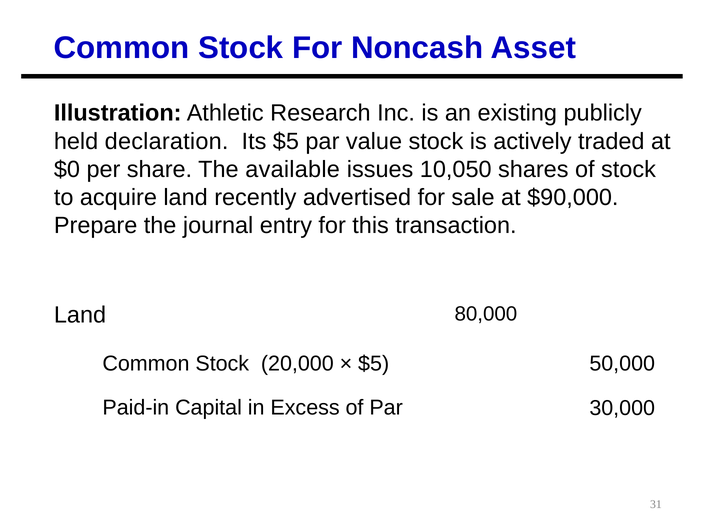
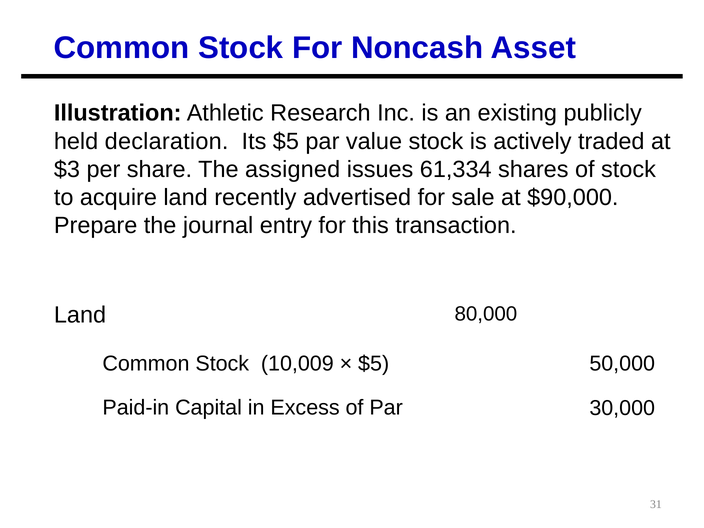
$0: $0 -> $3 (67, 169)
available: available -> assigned (293, 169)
10,050: 10,050 -> 61,334 (456, 169)
20,000: 20,000 -> 10,009 (297, 364)
